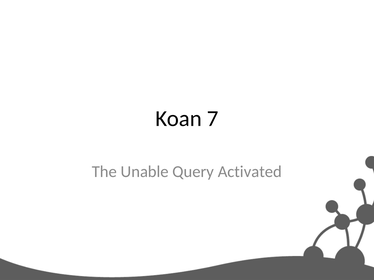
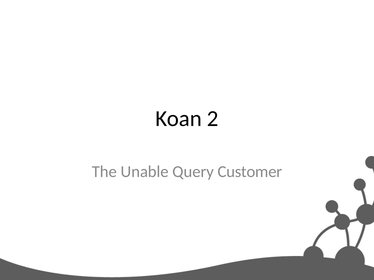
7: 7 -> 2 (213, 119)
Activated: Activated -> Customer (250, 172)
